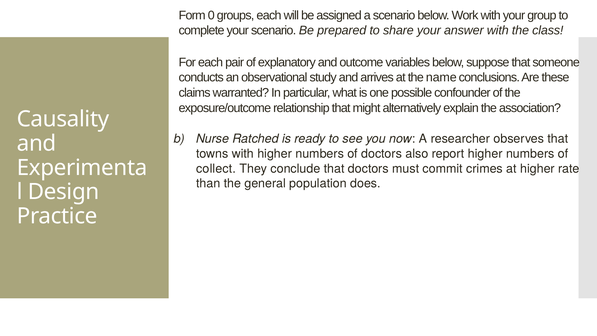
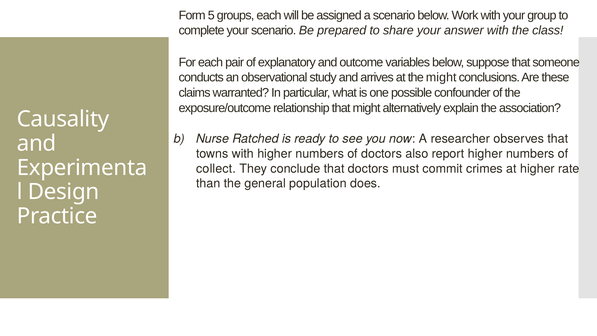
0: 0 -> 5 (211, 15)
the name: name -> might (441, 77)
